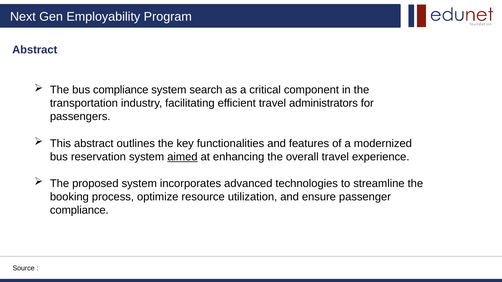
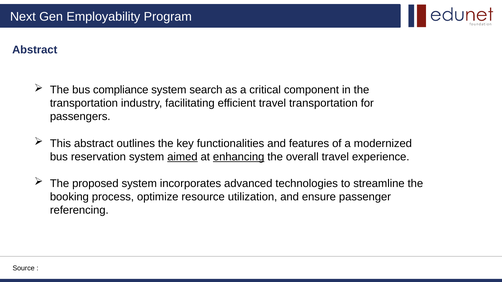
travel administrators: administrators -> transportation (323, 103)
enhancing underline: none -> present (239, 157)
compliance: compliance -> referencing (79, 210)
